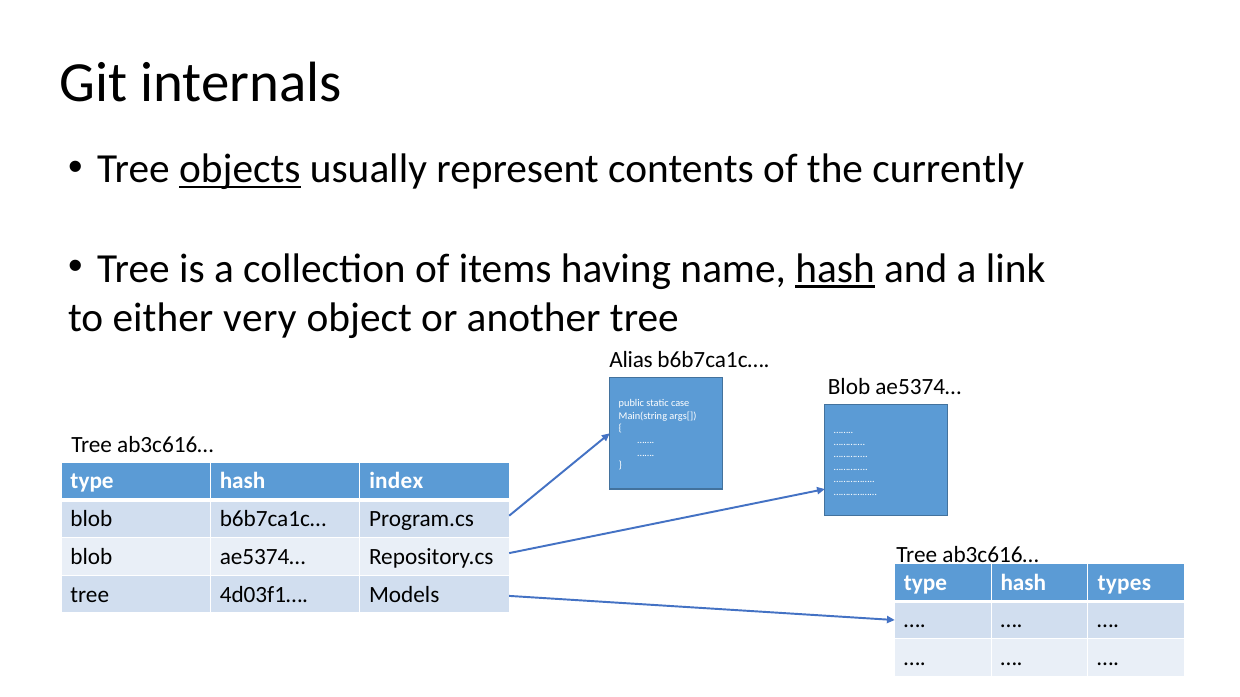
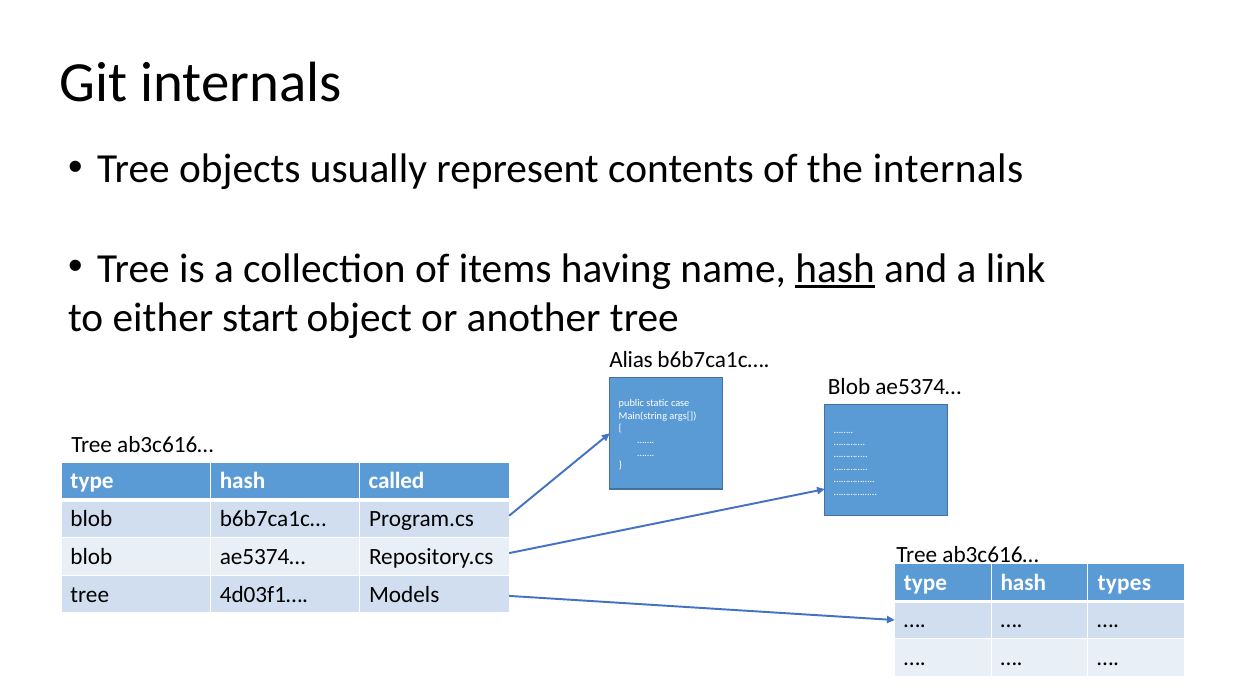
objects underline: present -> none (240, 169)
the currently: currently -> internals (948, 169)
very: very -> start (260, 318)
index: index -> called (396, 482)
